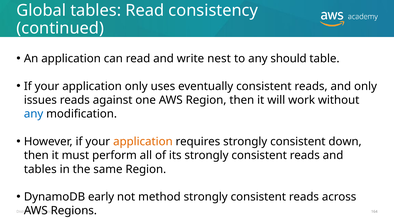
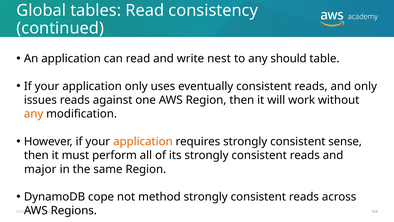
any colour: blue -> orange (34, 114)
down: down -> sense (345, 141)
tables: tables -> major (40, 169)
early: early -> cope (101, 197)
